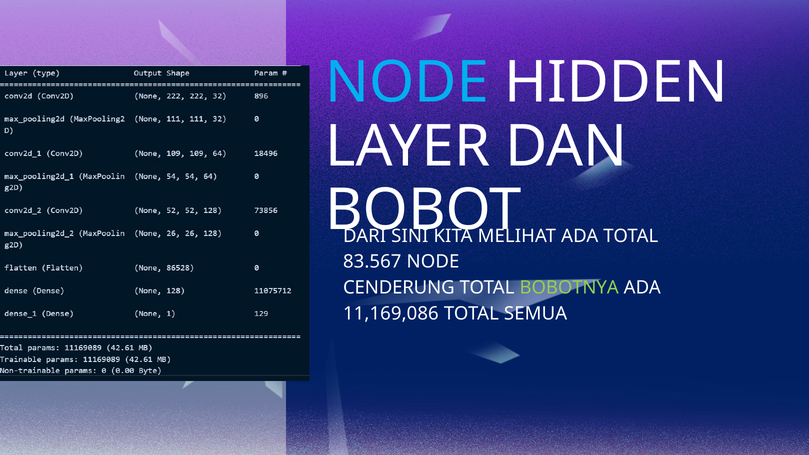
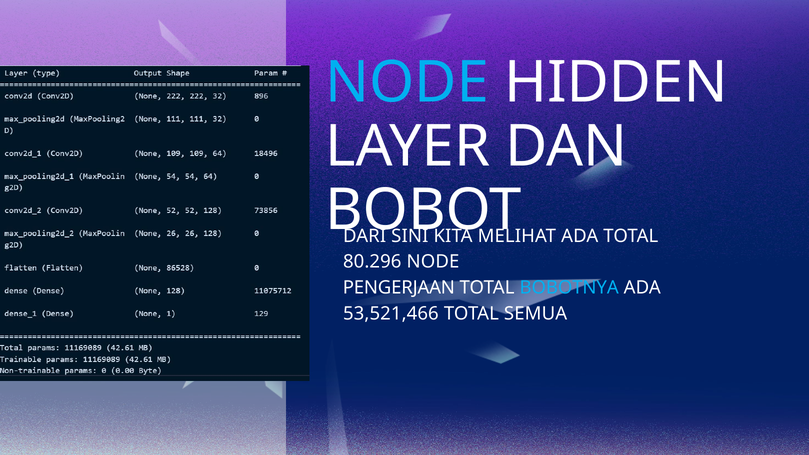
83.567: 83.567 -> 80.296 (372, 262)
CENDERUNG: CENDERUNG -> PENGERJAAN (399, 288)
BOBOTNYA colour: light green -> light blue (569, 288)
11,169,086: 11,169,086 -> 53,521,466 (391, 314)
